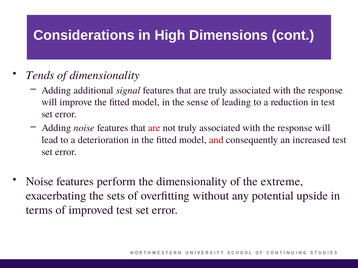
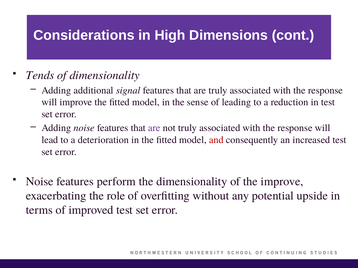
are colour: red -> purple (154, 128)
the extreme: extreme -> improve (282, 182)
sets: sets -> role (116, 196)
